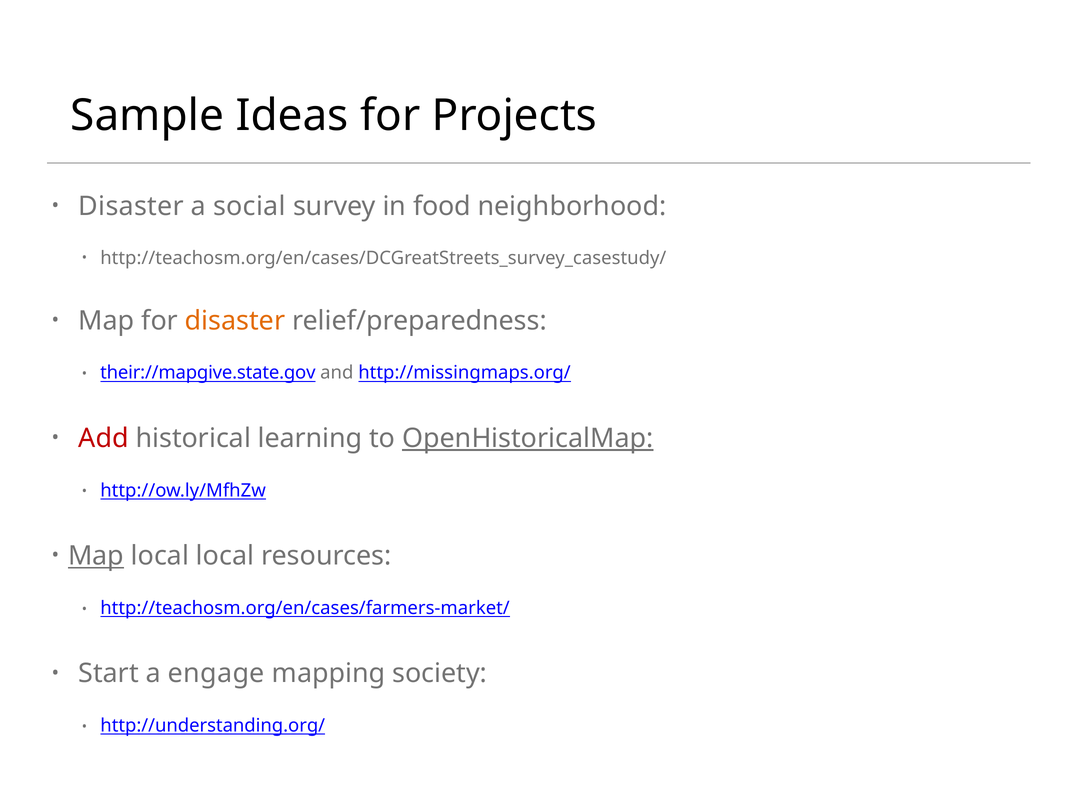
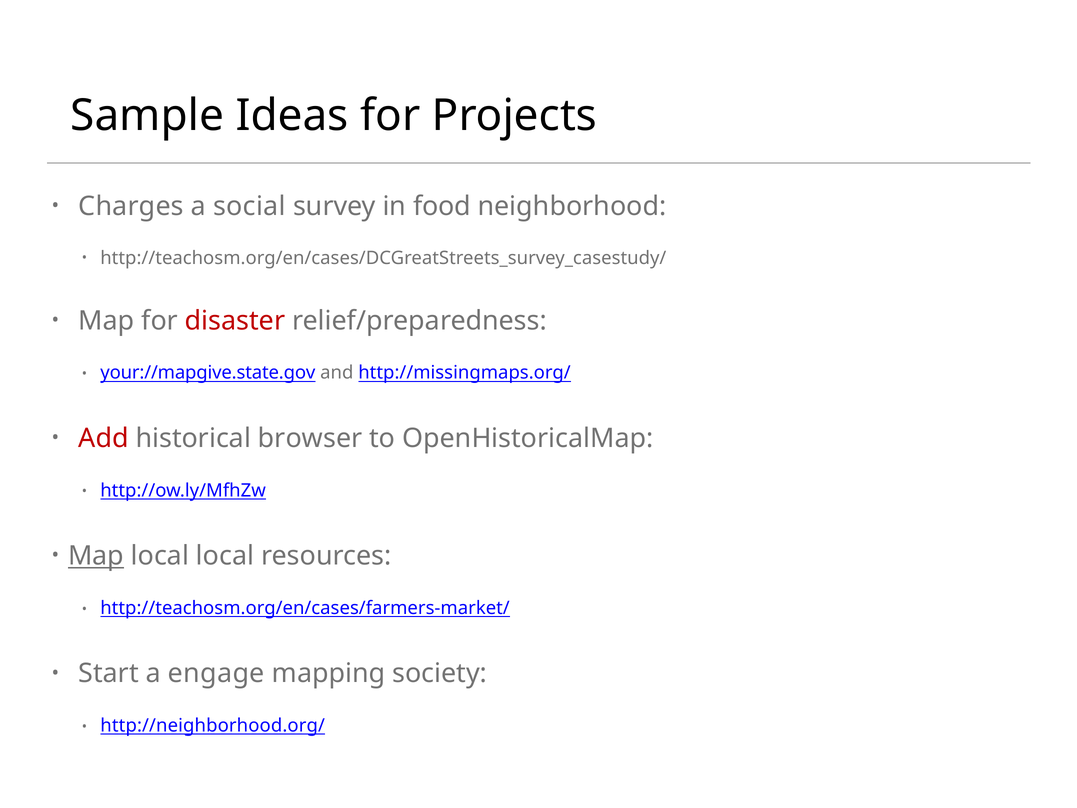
Disaster: Disaster -> Charges (131, 206)
disaster colour: orange -> red (235, 321)
their://mapgive.state.gov: their://mapgive.state.gov -> your://mapgive.state.gov (208, 373)
learning: learning -> browser (310, 438)
OpenHistoricalMap underline: present -> none (528, 438)
http://understanding.org/: http://understanding.org/ -> http://neighborhood.org/ (213, 725)
